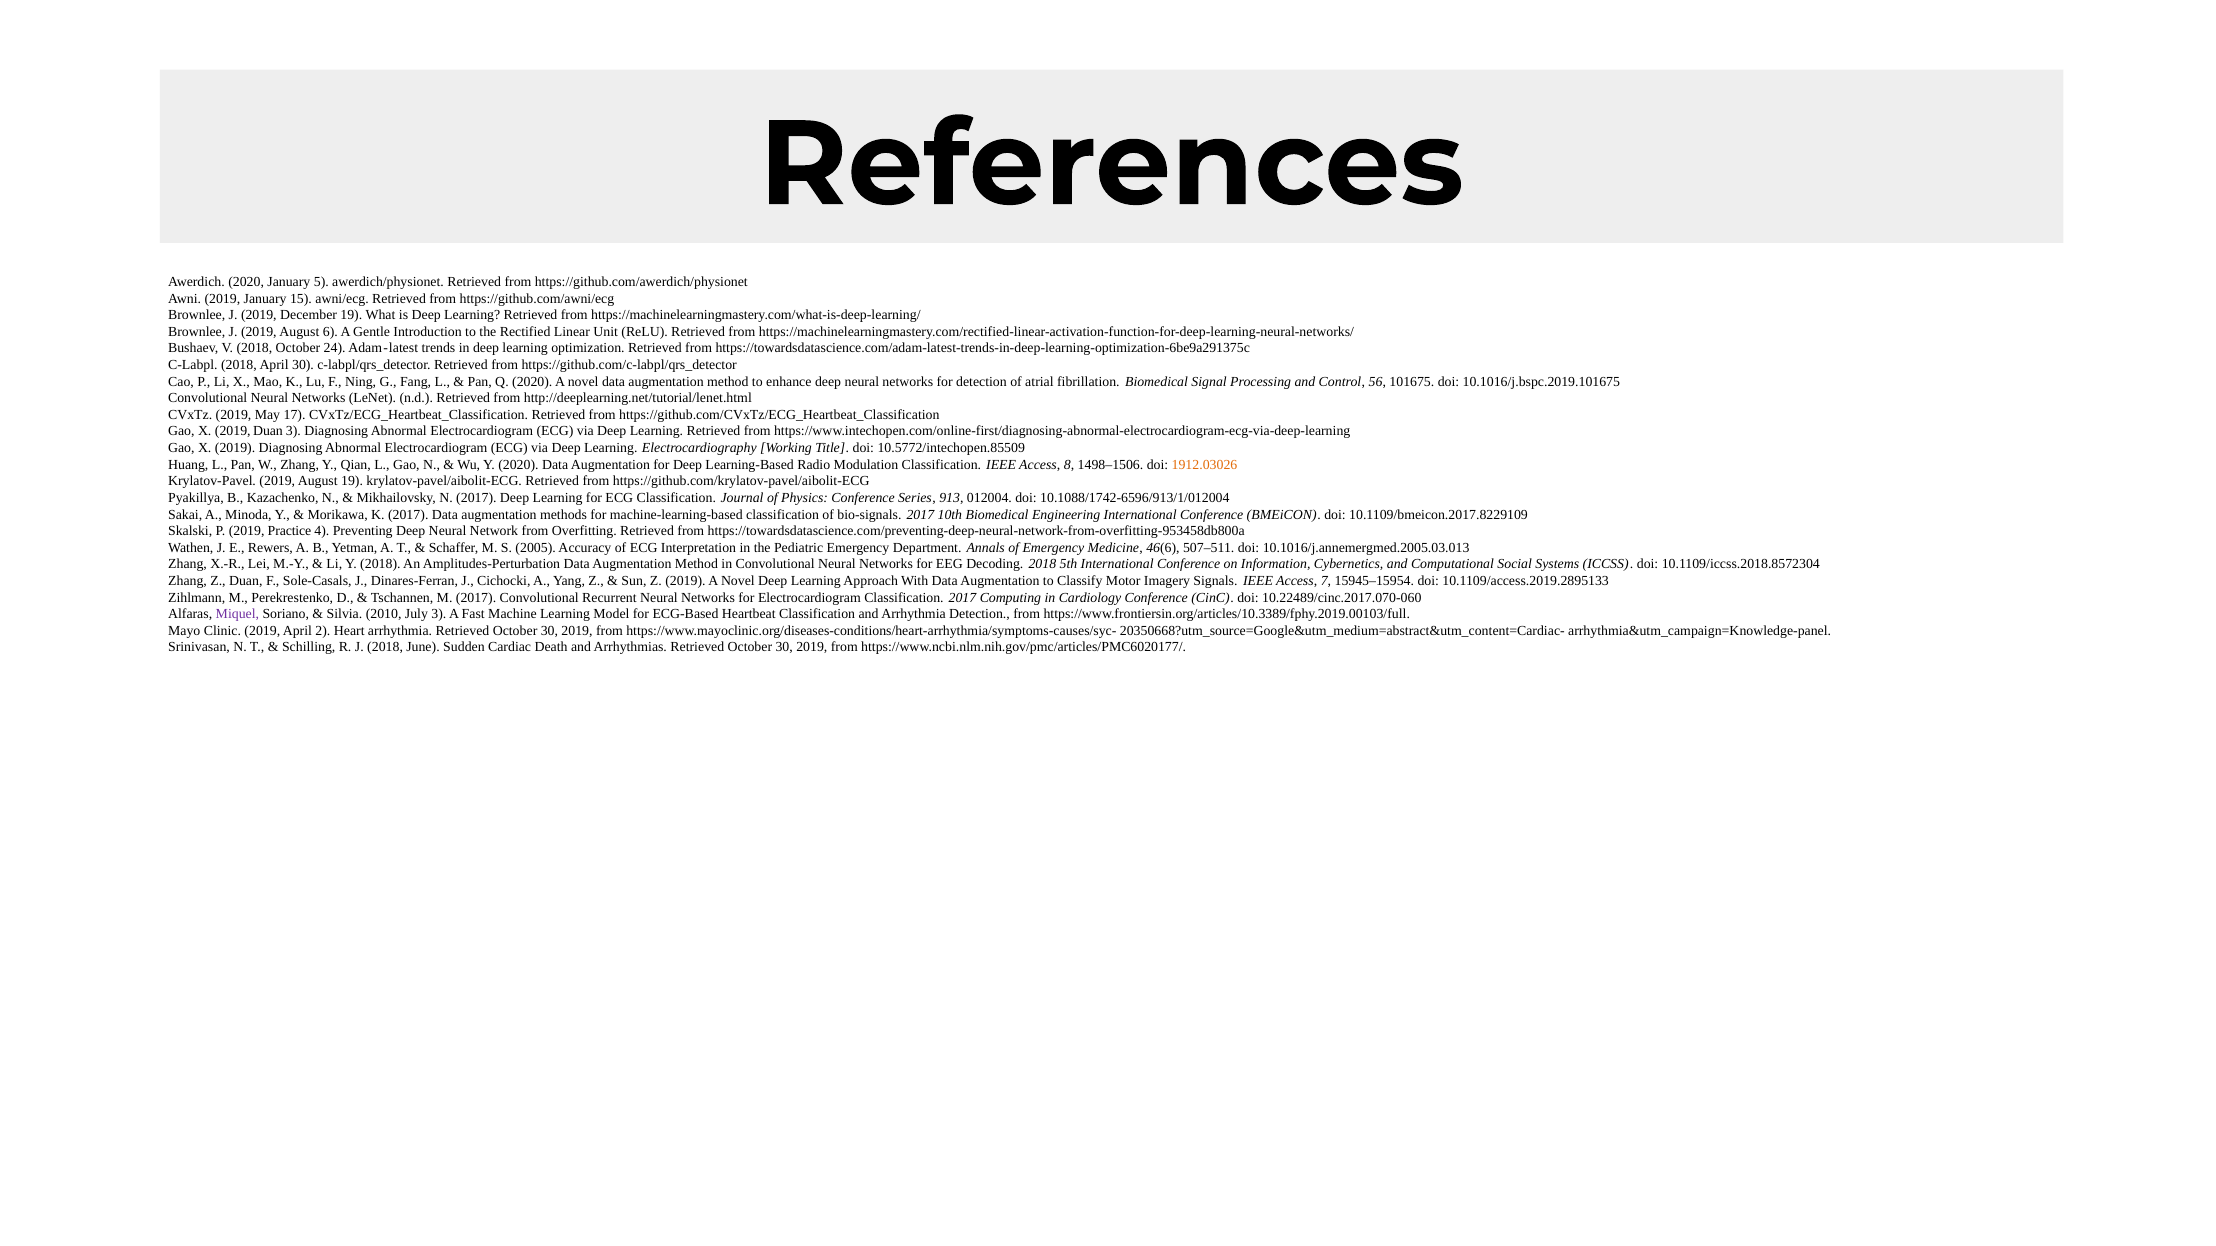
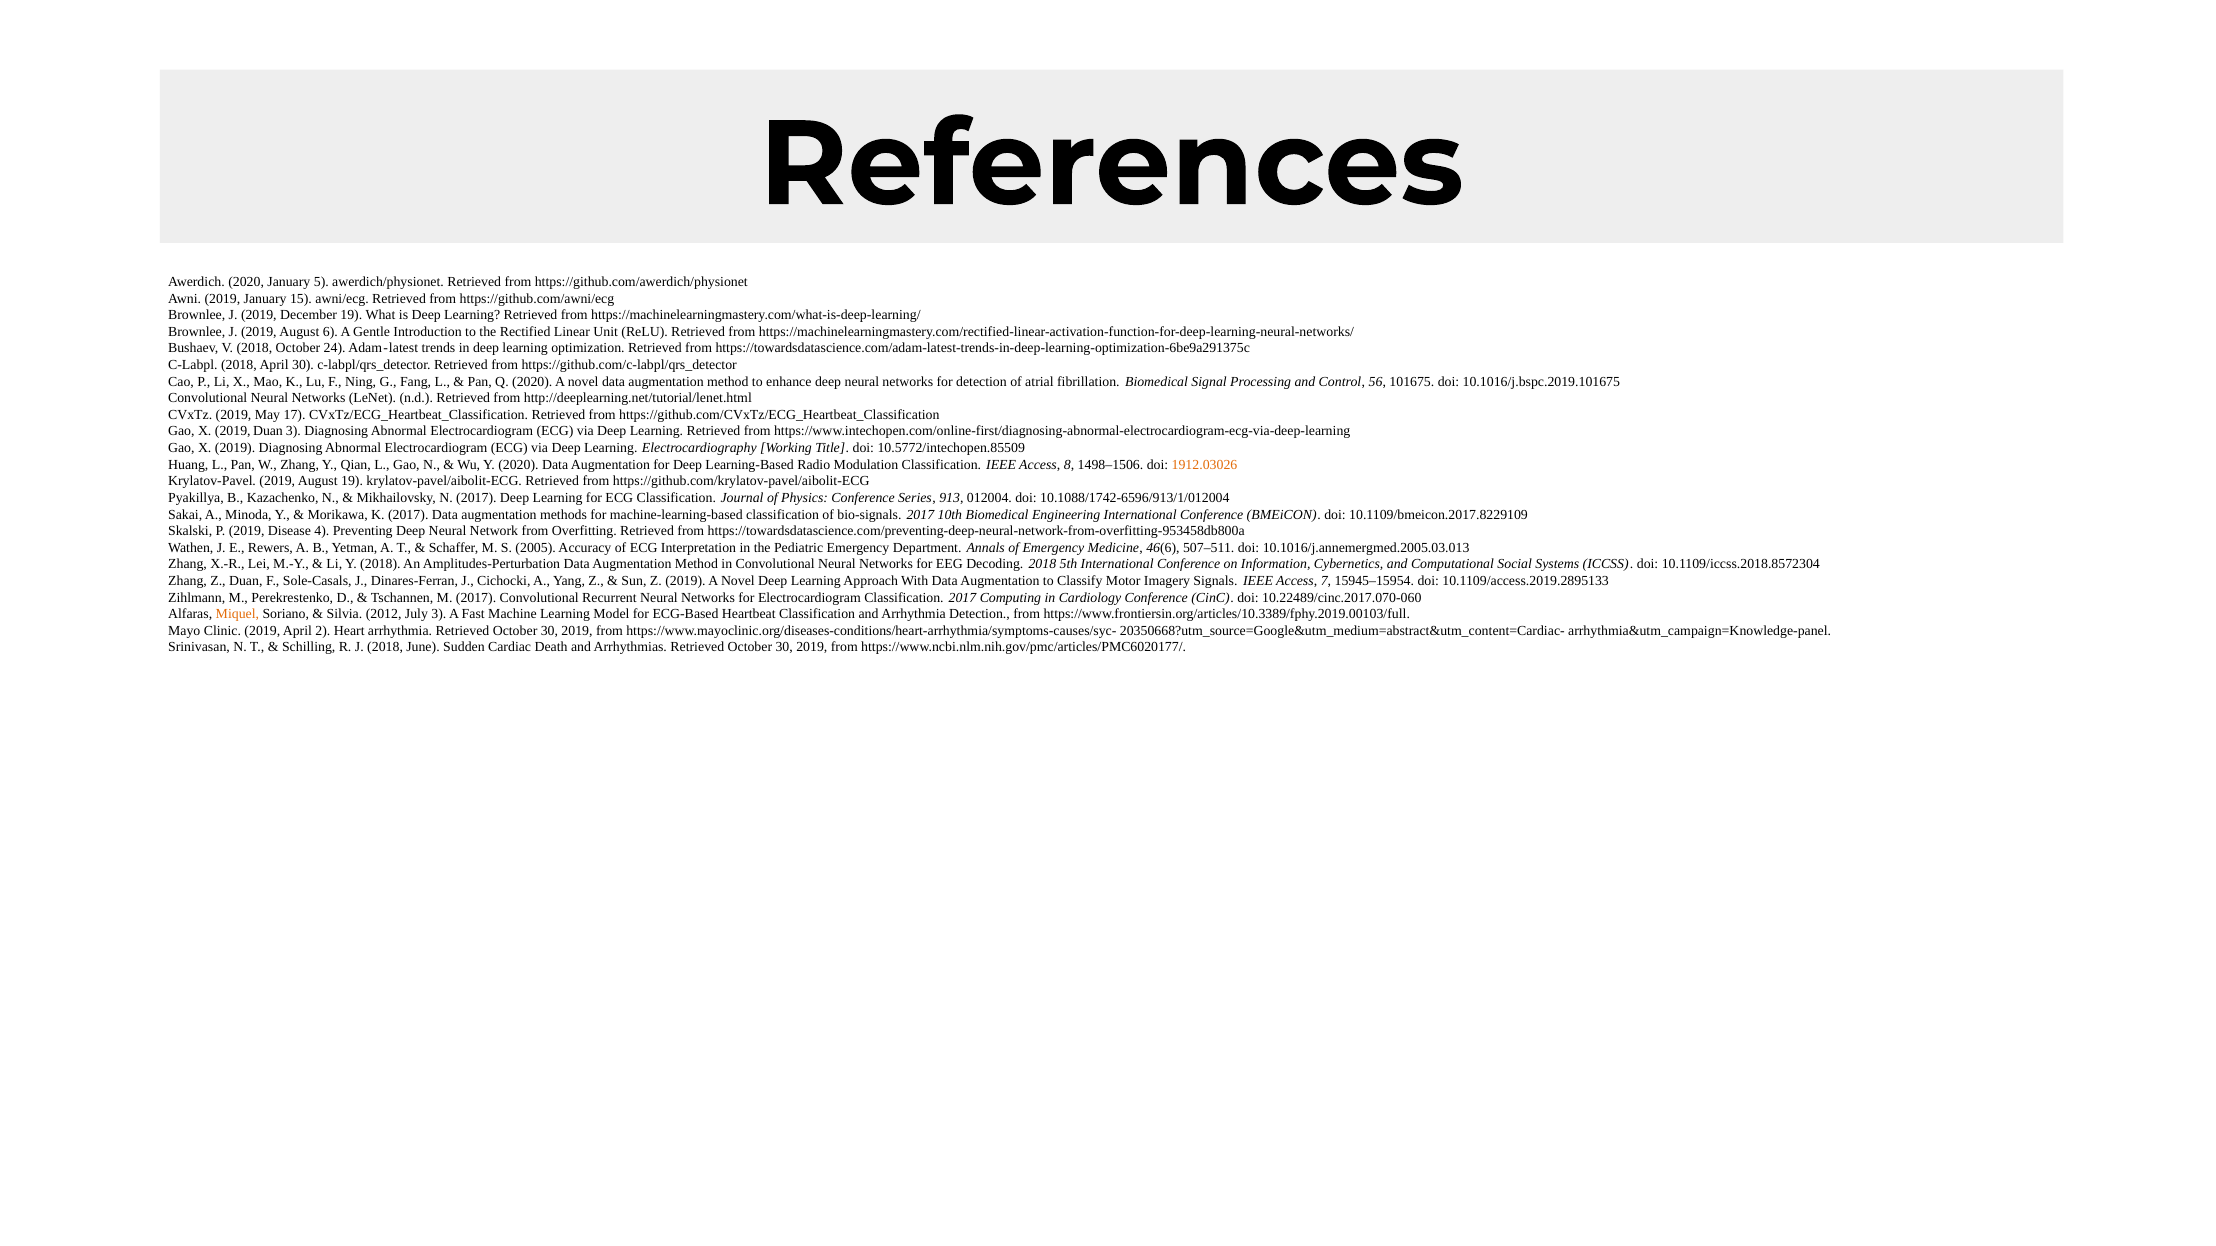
Practice: Practice -> Disease (289, 531)
Miquel colour: purple -> orange (237, 614)
2010: 2010 -> 2012 (384, 614)
